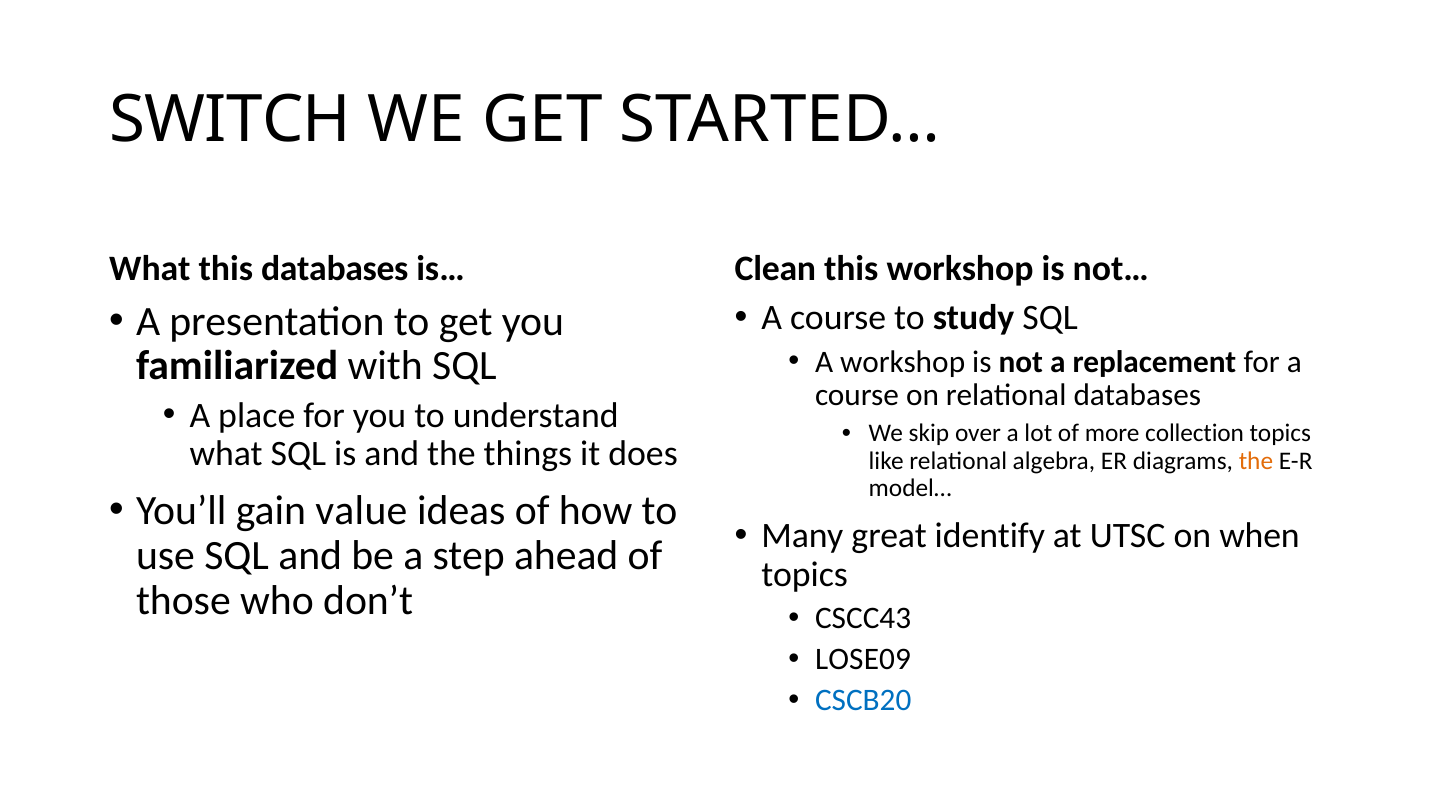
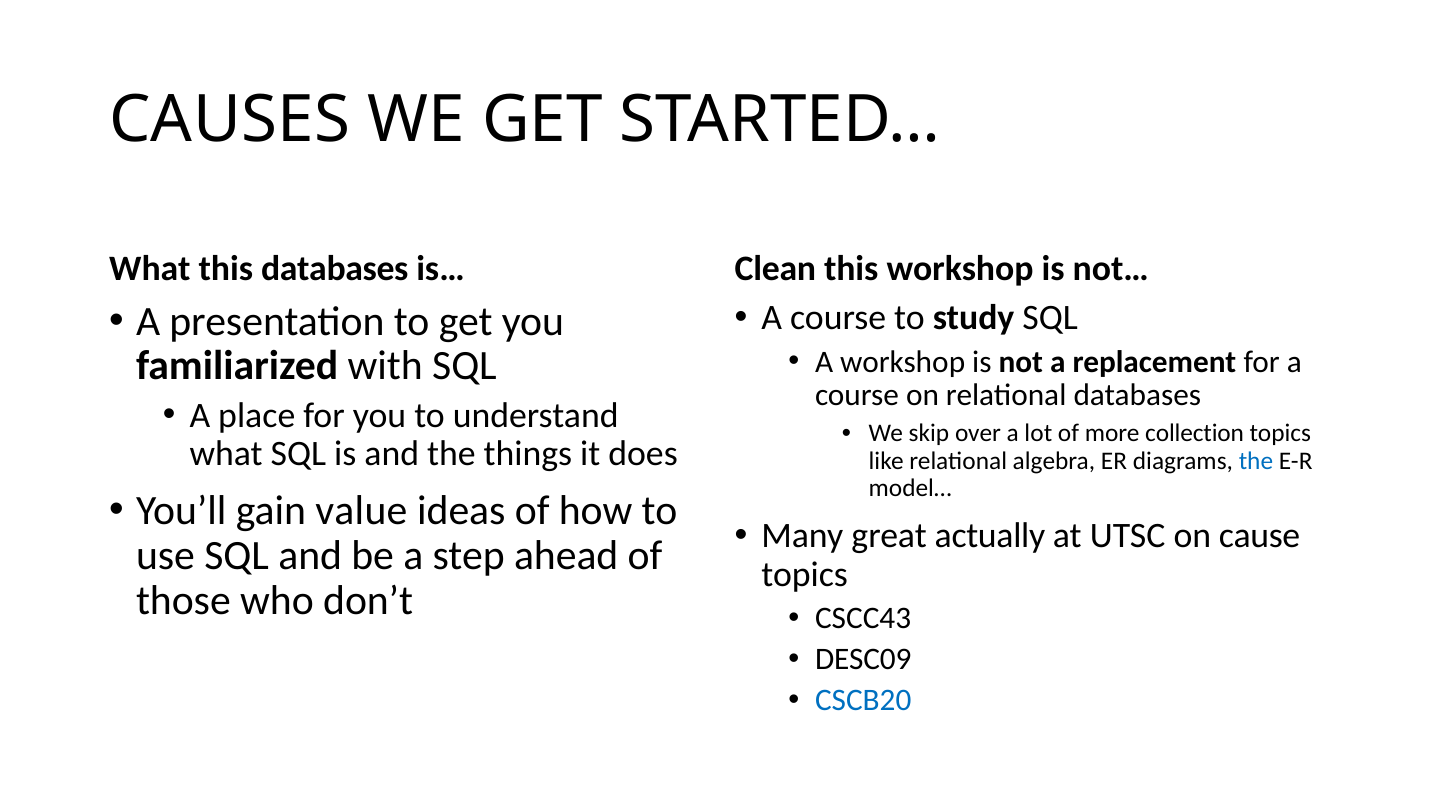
SWITCH: SWITCH -> CAUSES (230, 120)
the colour: orange -> blue (1256, 461)
identify: identify -> actually (990, 536)
when: when -> cause (1260, 536)
LOSE09: LOSE09 -> DESC09 (863, 660)
